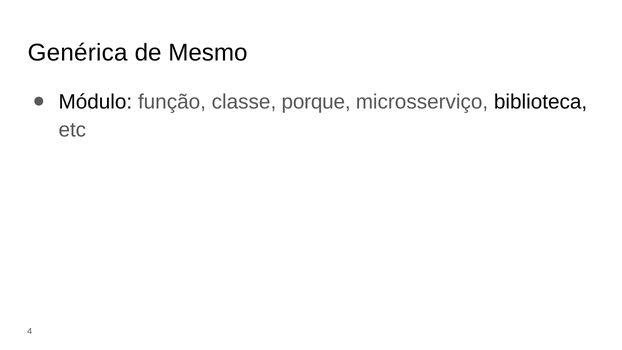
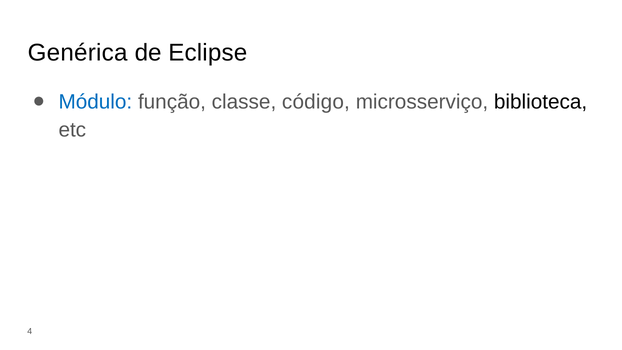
Mesmo: Mesmo -> Eclipse (208, 53)
Módulo colour: black -> blue (95, 102)
porque: porque -> código (316, 102)
